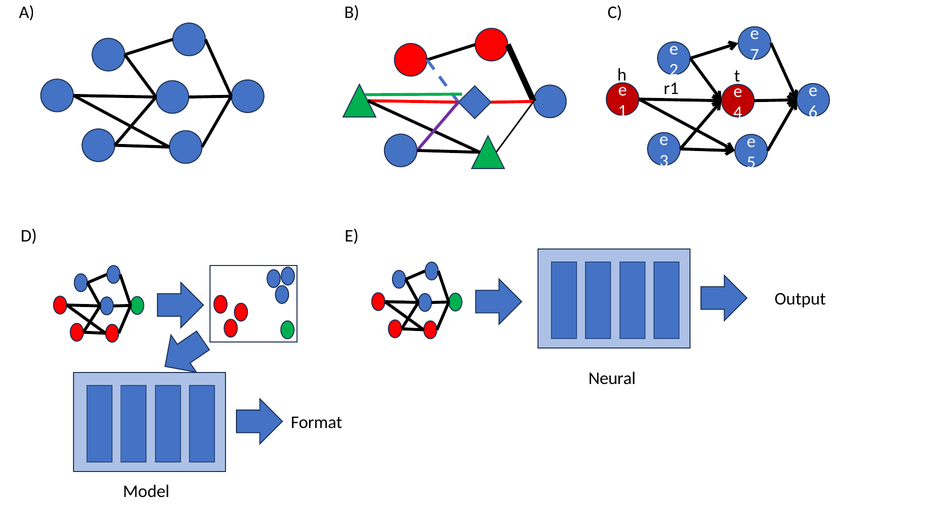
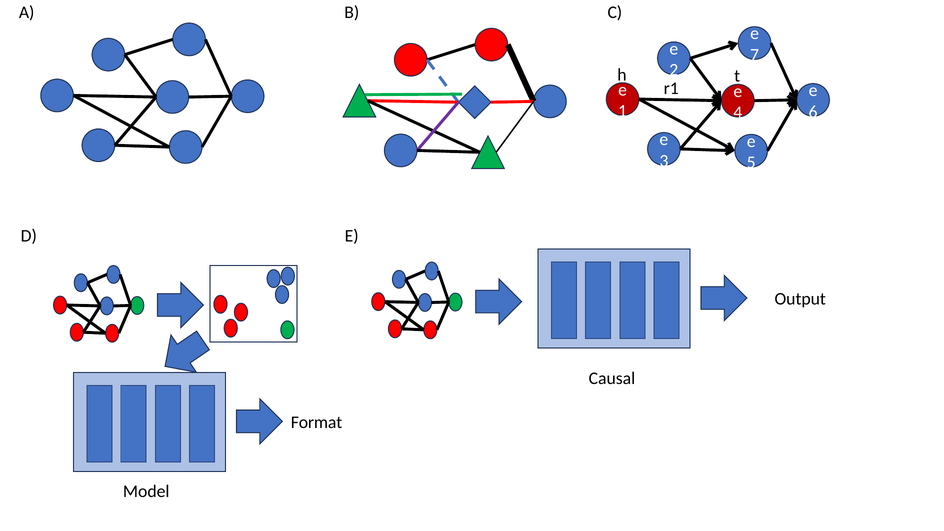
Neural: Neural -> Causal (612, 378)
